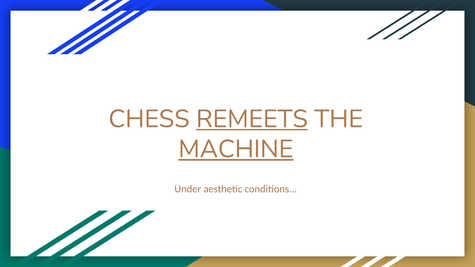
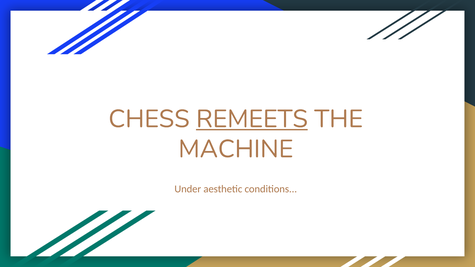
MACHINE underline: present -> none (236, 149)
